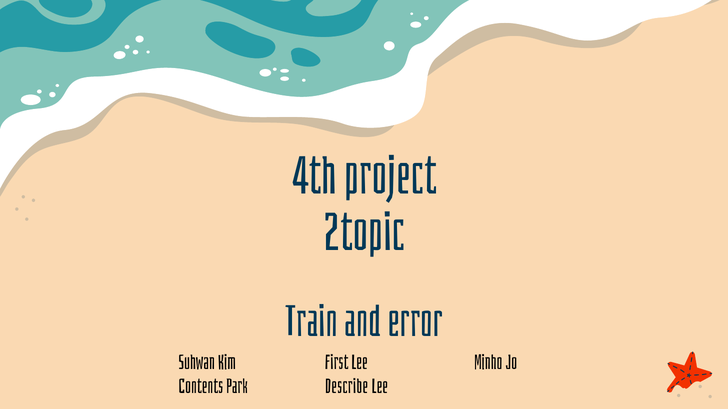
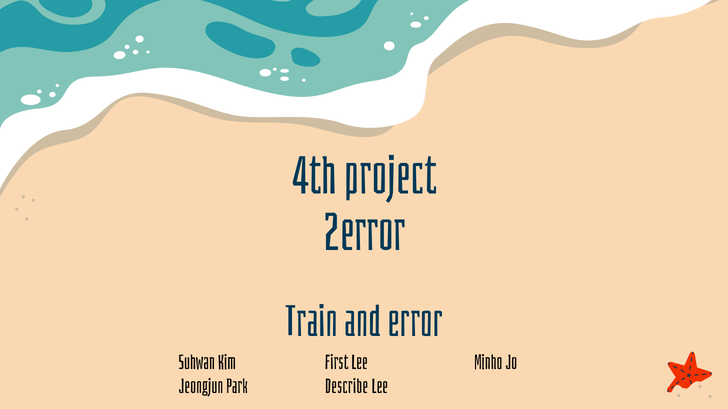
2topic: 2topic -> 2error (364, 233)
Contents: Contents -> Jeongjun (201, 387)
